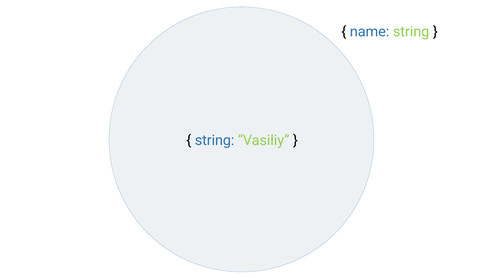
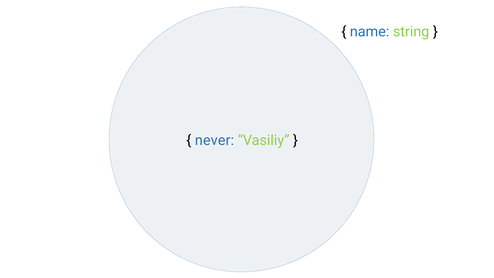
string: string -> never (214, 140)
